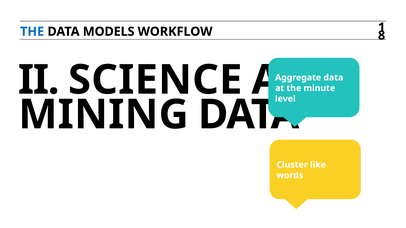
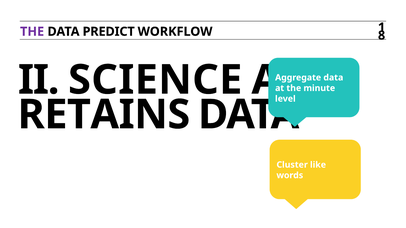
THE colour: blue -> purple (32, 32)
MODELS: MODELS -> PREDICT (109, 32)
MINING: MINING -> RETAINS (104, 115)
